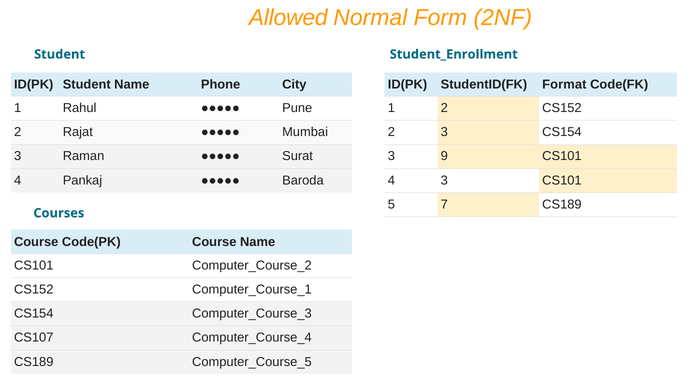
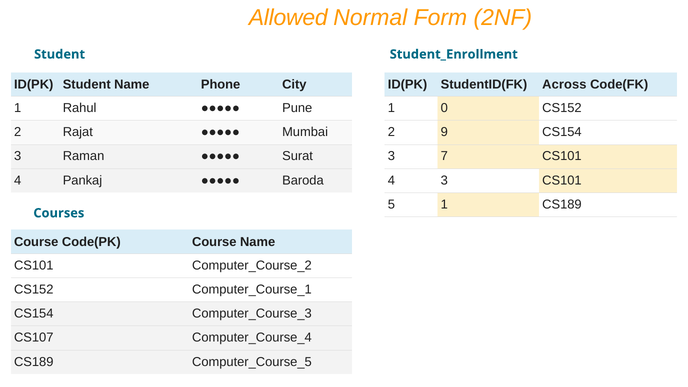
Format: Format -> Across (564, 85)
1 2: 2 -> 0 (444, 108)
2 3: 3 -> 9 (444, 132)
9: 9 -> 7 (444, 156)
5 7: 7 -> 1 (444, 204)
